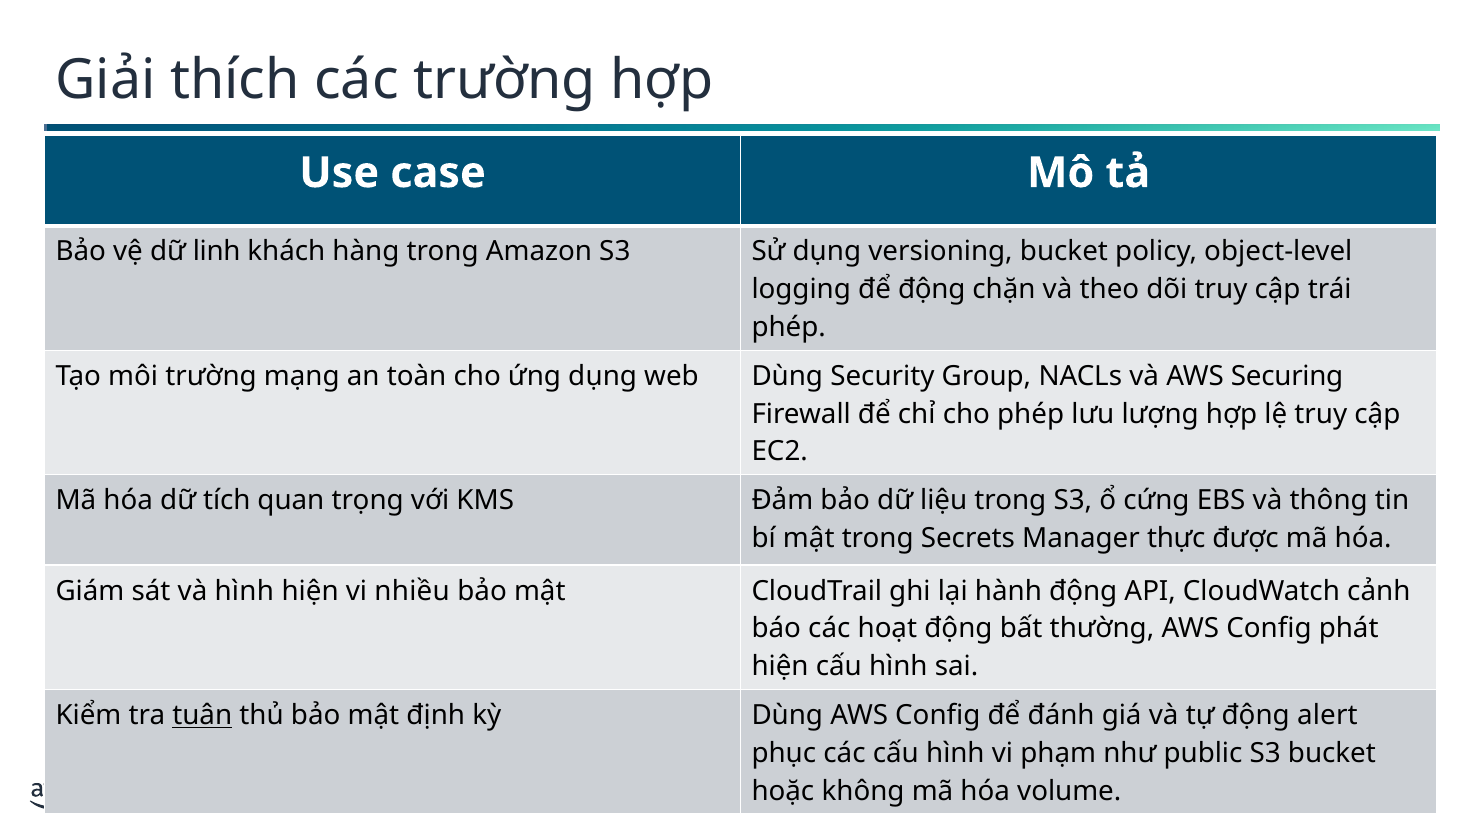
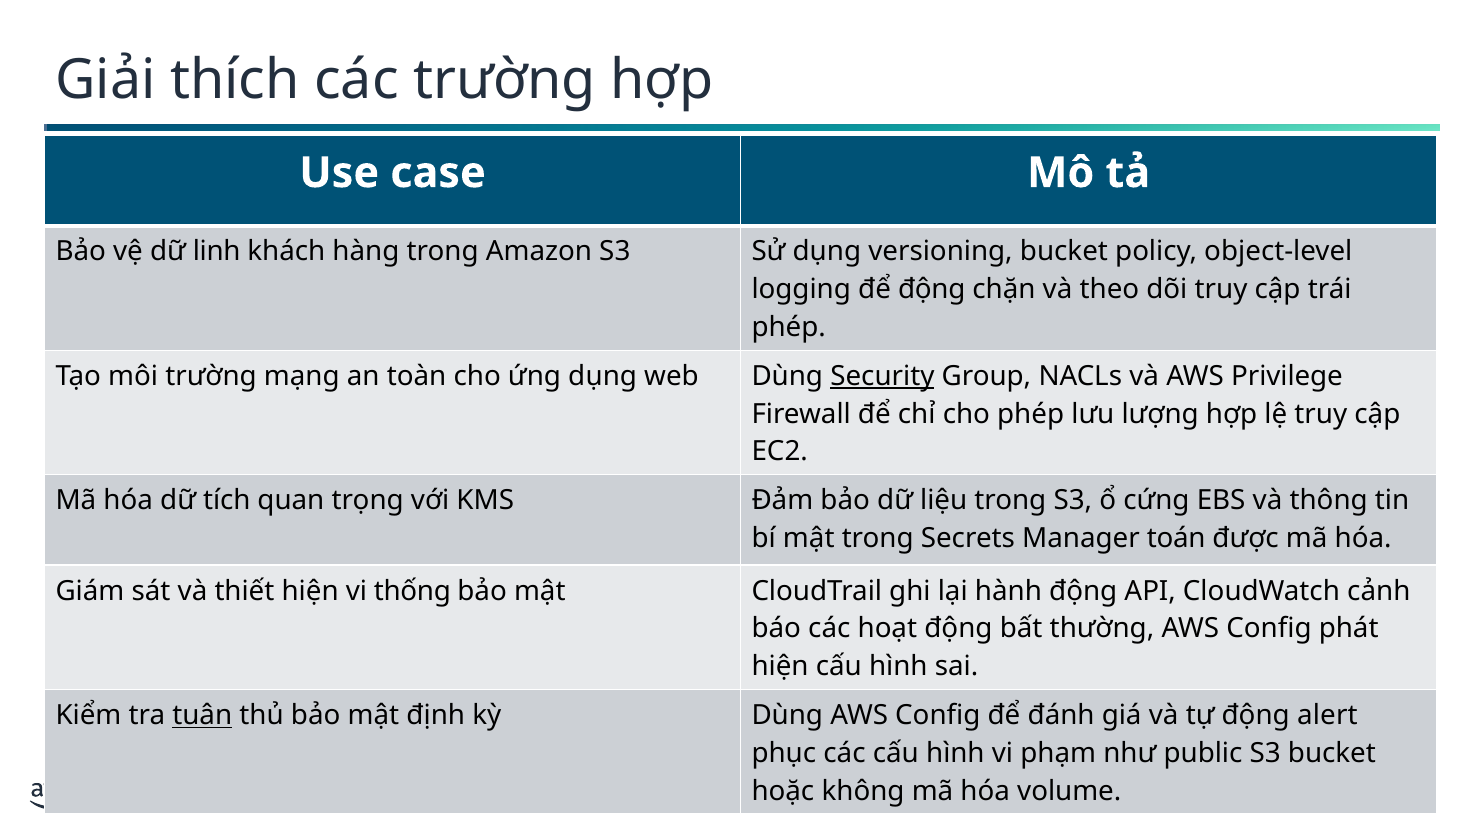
Security underline: none -> present (882, 376)
Securing: Securing -> Privilege (1287, 376)
thực: thực -> toán (1176, 539)
và hình: hình -> thiết (244, 591)
nhiều: nhiều -> thống (412, 591)
